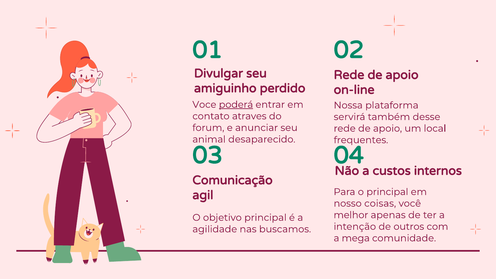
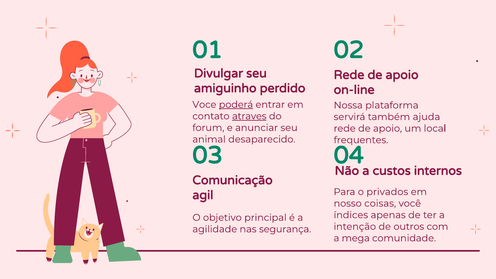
atraves underline: none -> present (249, 116)
desse: desse -> ajuda (426, 117)
o principal: principal -> privados (387, 192)
melhor: melhor -> índices (351, 215)
buscamos: buscamos -> segurança (285, 229)
